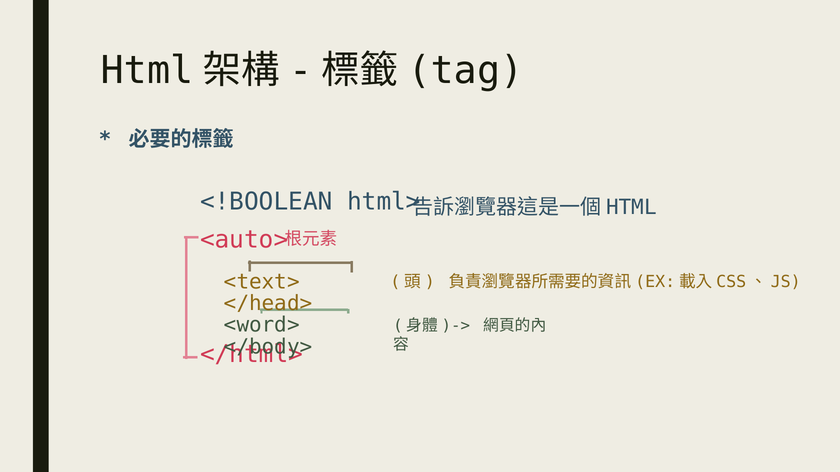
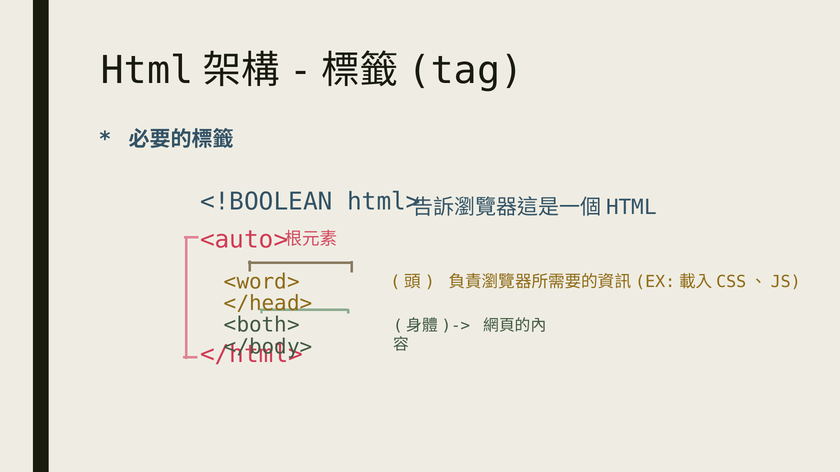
<text>: <text> -> <word> (262, 282)
<word>: <word> -> <both> (262, 325)
